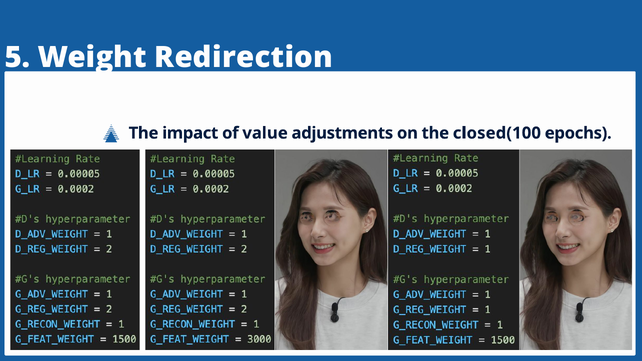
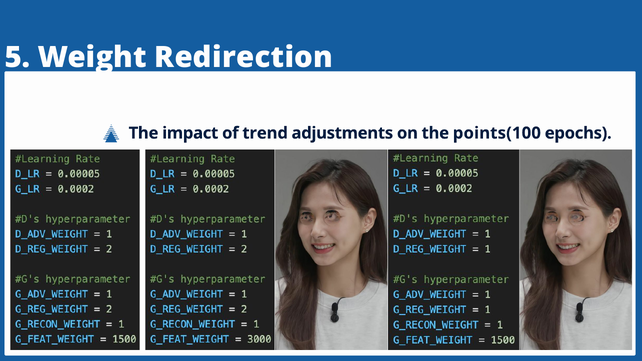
value: value -> trend (265, 133)
closed(100: closed(100 -> points(100 (497, 133)
